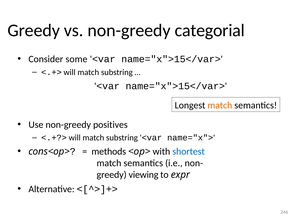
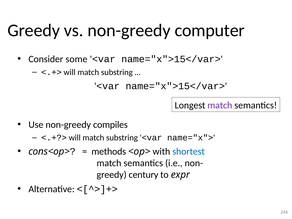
categorial: categorial -> computer (210, 30)
match colour: orange -> purple (220, 105)
positives: positives -> compiles (110, 125)
viewing: viewing -> century (144, 175)
